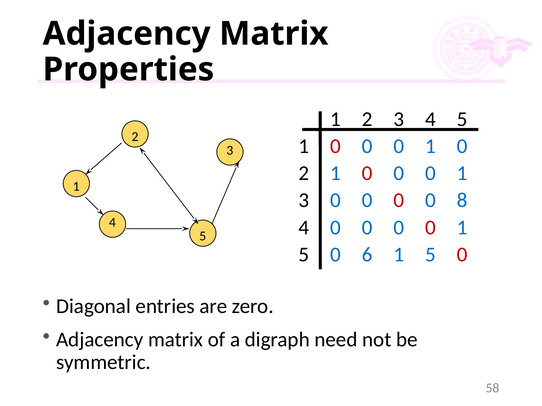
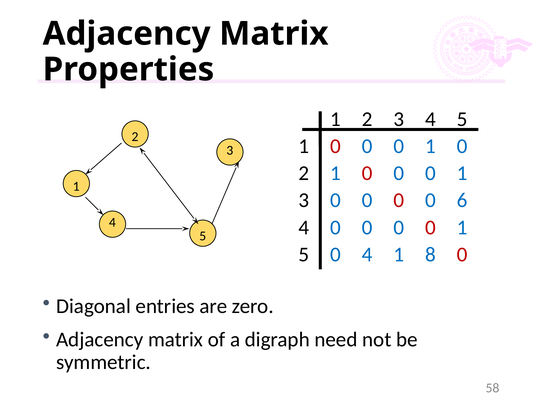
8: 8 -> 6 (462, 201)
0 6: 6 -> 4 (367, 255)
1 5: 5 -> 8 (430, 255)
